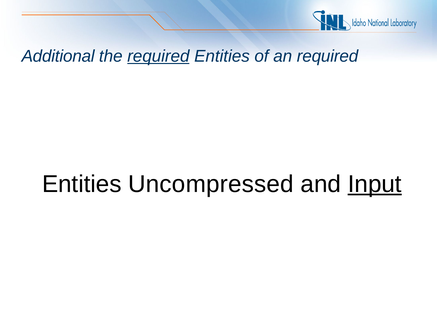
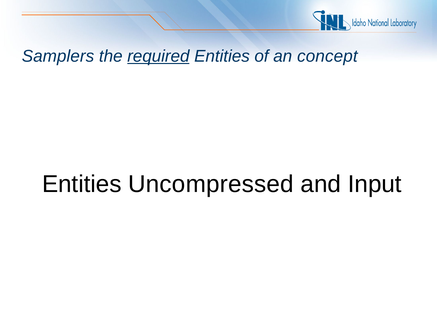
Additional: Additional -> Samplers (58, 56)
an required: required -> concept (327, 56)
Input underline: present -> none (375, 184)
